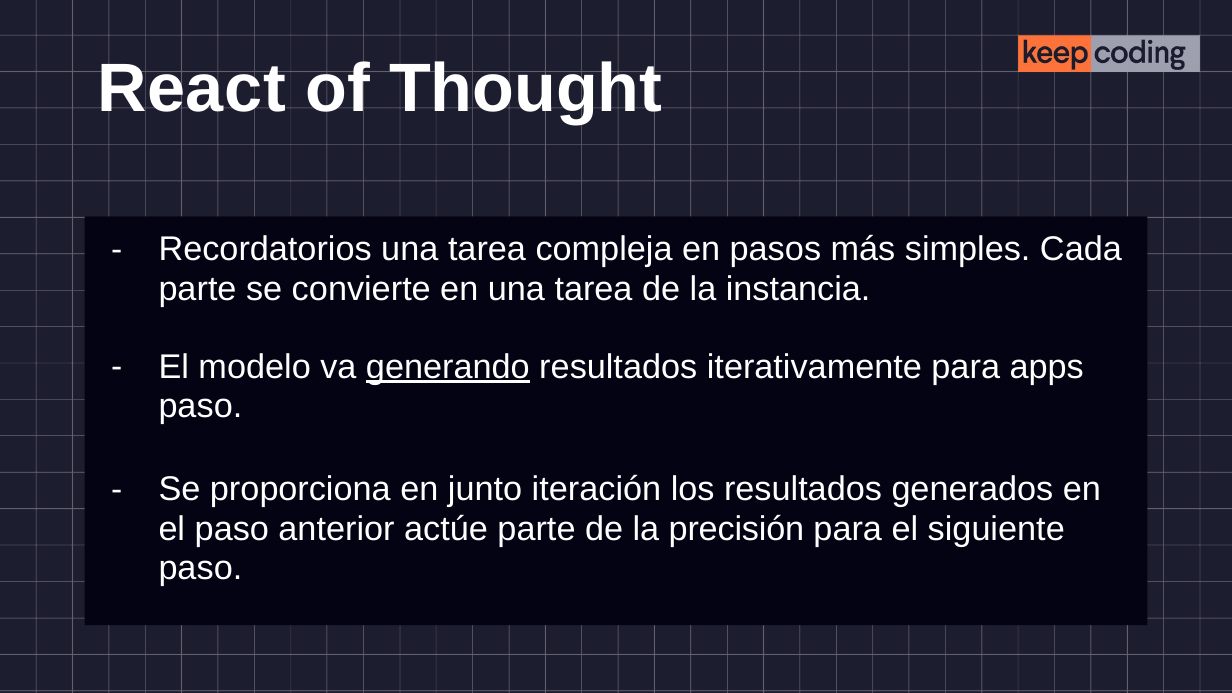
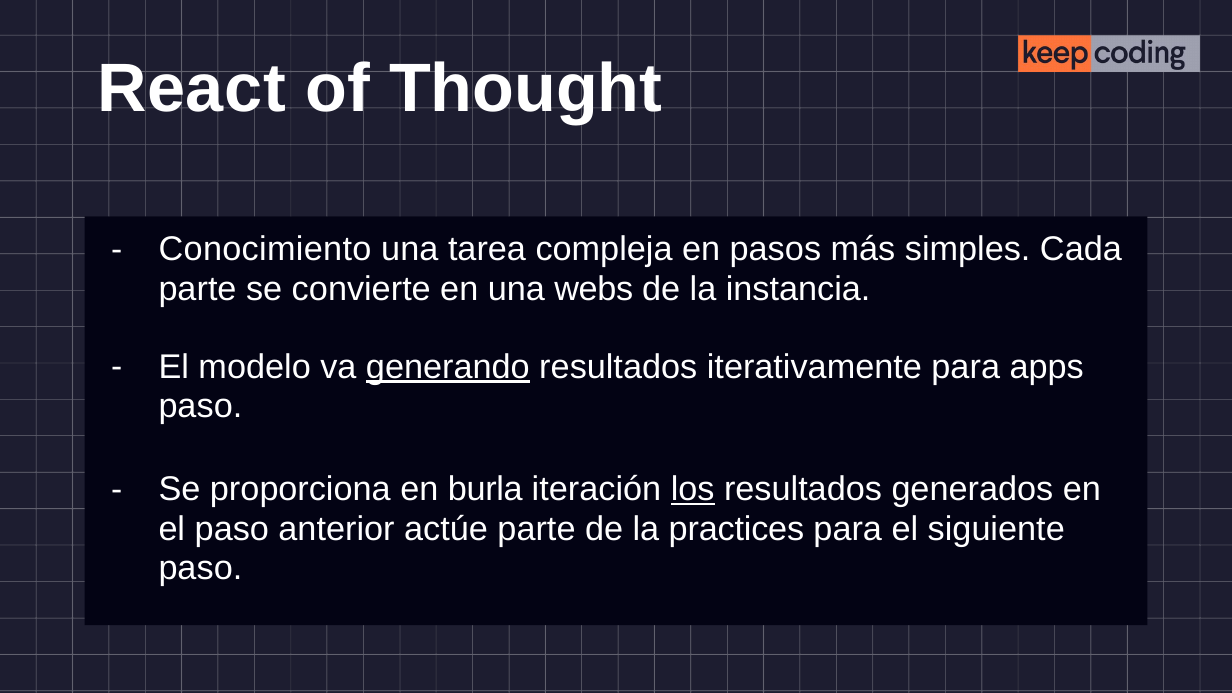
Recordatorios: Recordatorios -> Conocimiento (265, 250)
en una tarea: tarea -> webs (594, 289)
junto: junto -> burla (485, 490)
los underline: none -> present (693, 490)
precisión: precisión -> practices (736, 529)
